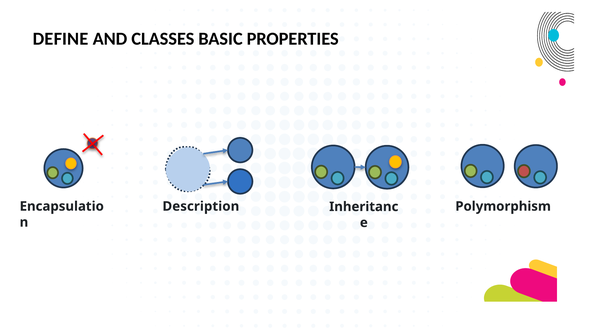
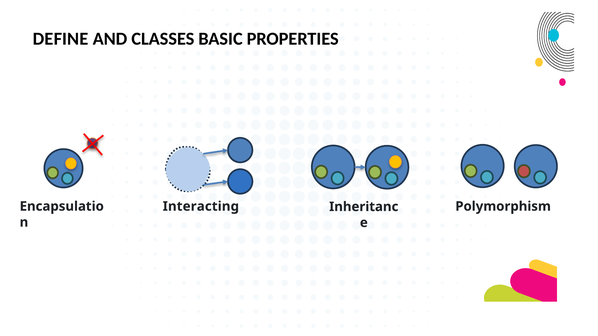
Description: Description -> Interacting (201, 207)
